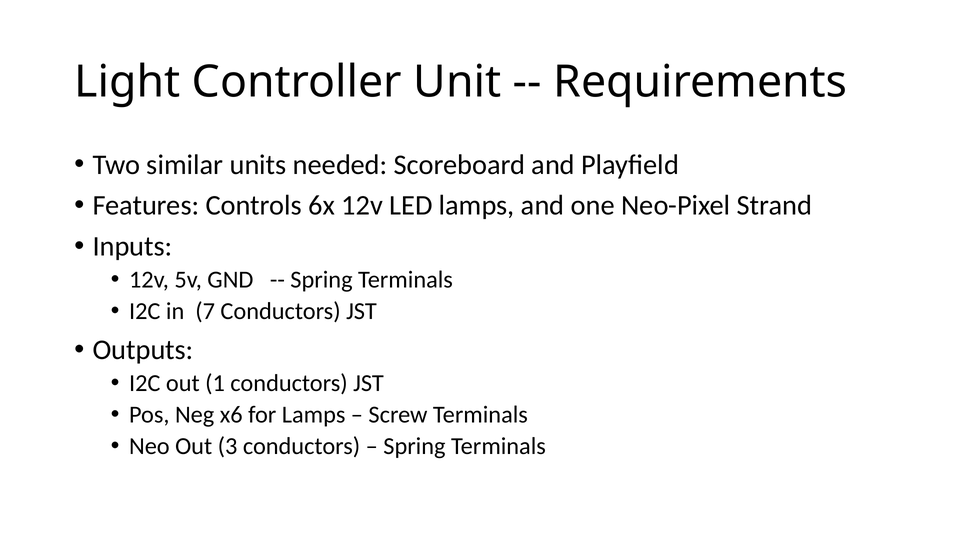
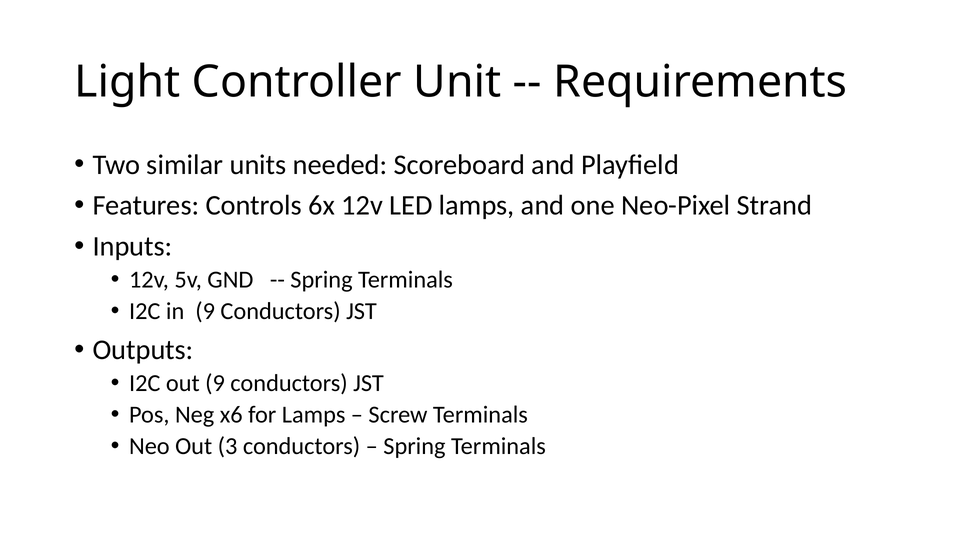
in 7: 7 -> 9 (205, 311)
out 1: 1 -> 9 (215, 383)
